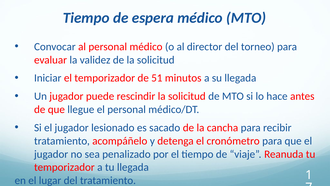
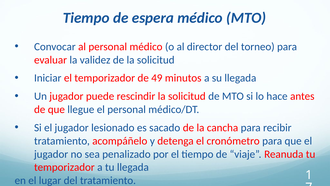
51: 51 -> 49 (157, 78)
